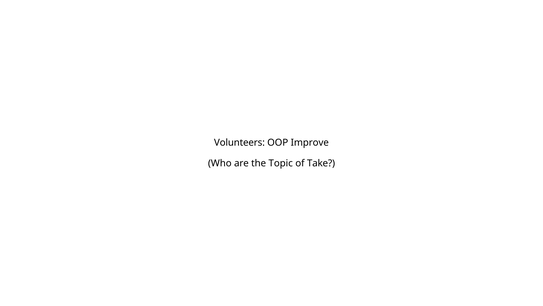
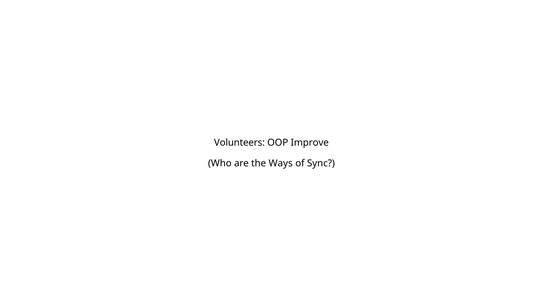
Topic: Topic -> Ways (281, 163)
Take: Take -> Sync (321, 163)
